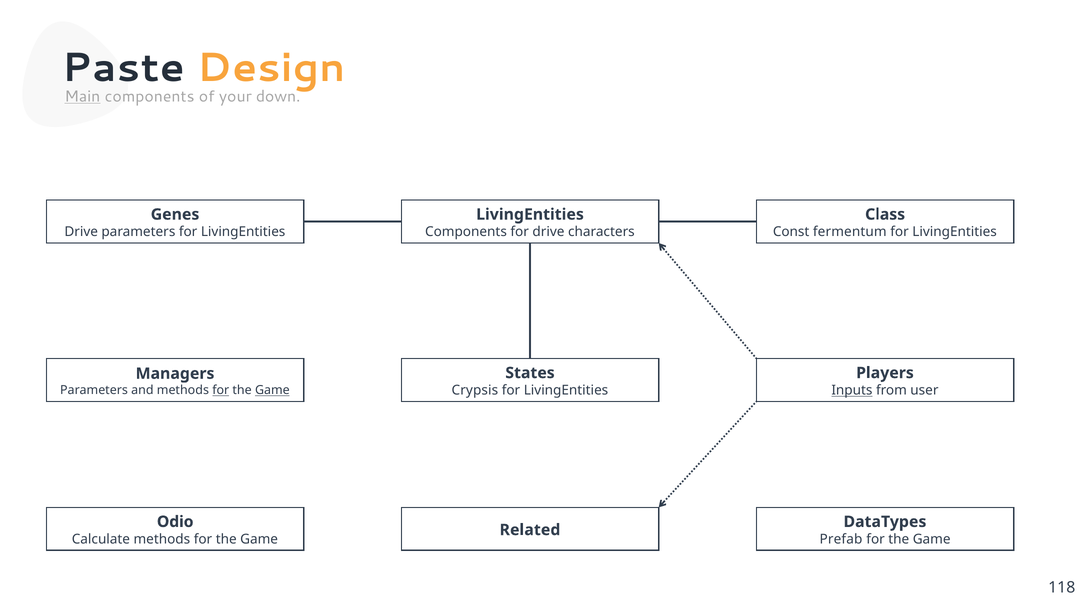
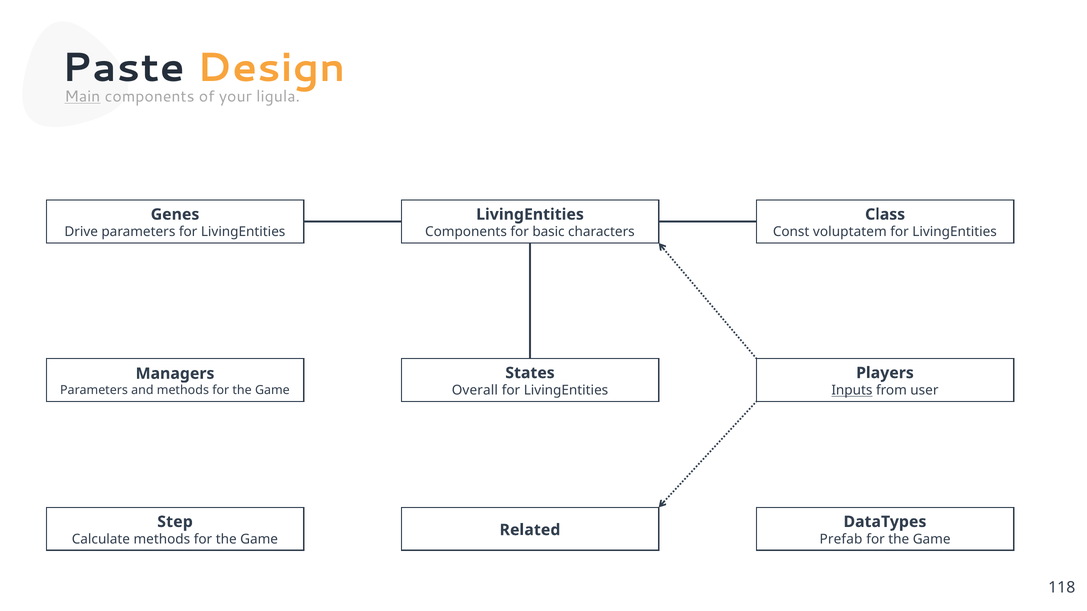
down: down -> ligula (278, 96)
for drive: drive -> basic (548, 232)
fermentum: fermentum -> voluptatem (850, 232)
Crypsis: Crypsis -> Overall (475, 391)
for underline: present -> none (221, 391)
Game underline: present -> none (272, 391)
Odio: Odio -> Step (175, 522)
